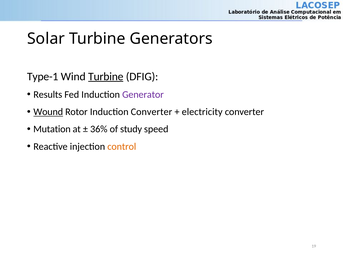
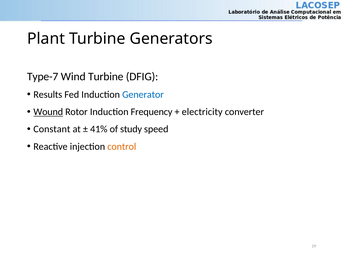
Solar: Solar -> Plant (46, 38)
Type-1: Type-1 -> Type-7 (43, 76)
Turbine underline: present -> none (106, 76)
Generator colour: purple -> blue (143, 94)
Induction Converter: Converter -> Frequency (152, 112)
Mutation: Mutation -> Constant (52, 129)
36%: 36% -> 41% (99, 129)
